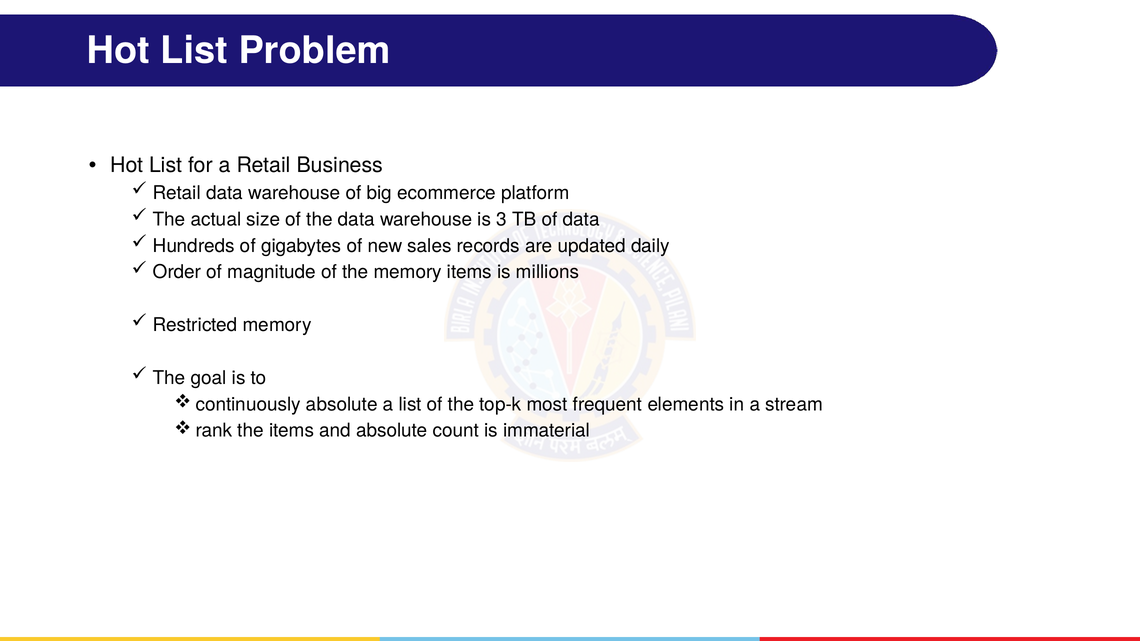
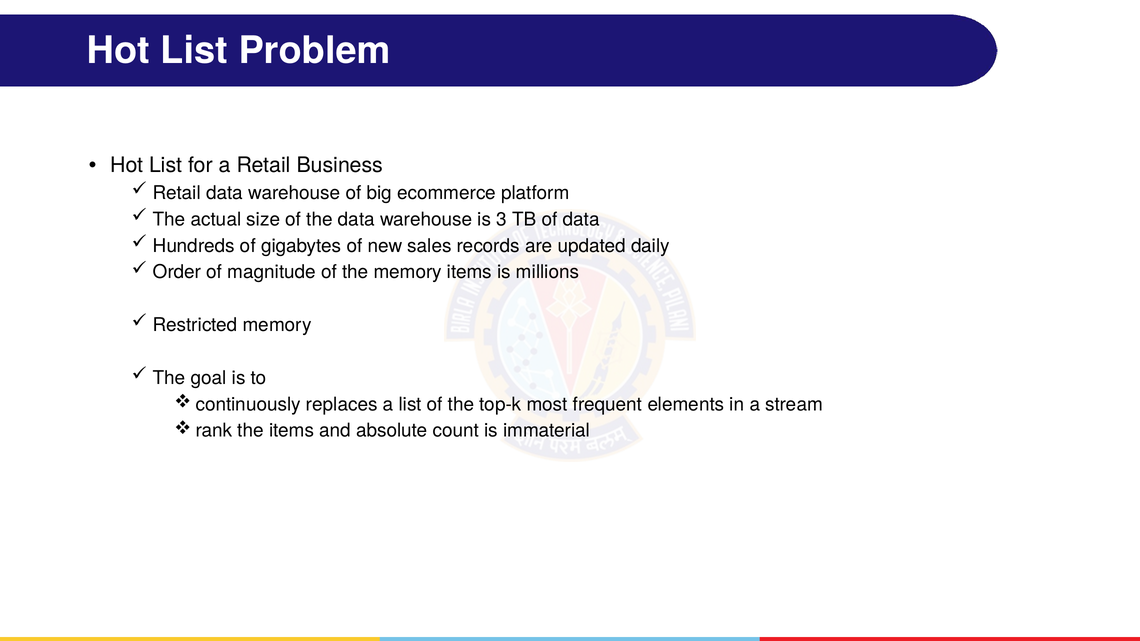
absolute: absolute -> replaces (342, 404)
